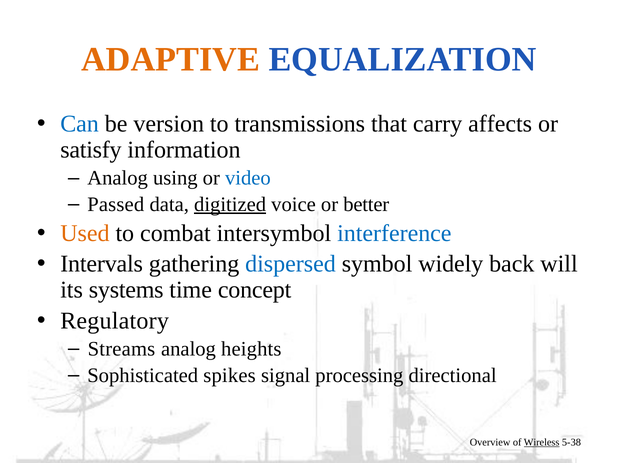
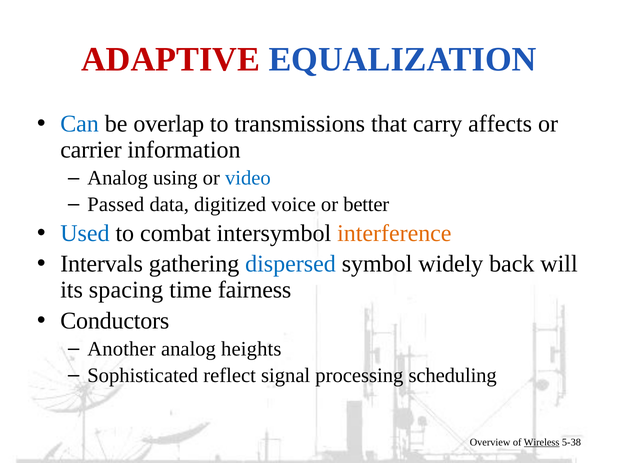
ADAPTIVE colour: orange -> red (171, 60)
version: version -> overlap (169, 124)
satisfy: satisfy -> carrier (91, 150)
digitized underline: present -> none (230, 205)
Used colour: orange -> blue (85, 234)
interference colour: blue -> orange (394, 234)
systems: systems -> spacing (126, 290)
concept: concept -> fairness (255, 290)
Regulatory: Regulatory -> Conductors (115, 321)
Streams: Streams -> Another (122, 349)
spikes: spikes -> reflect (230, 376)
directional: directional -> scheduling (453, 376)
